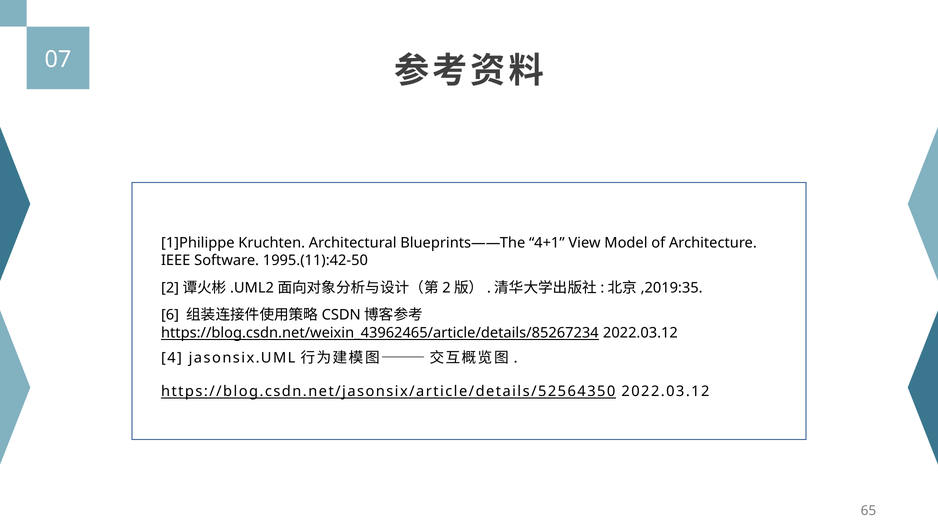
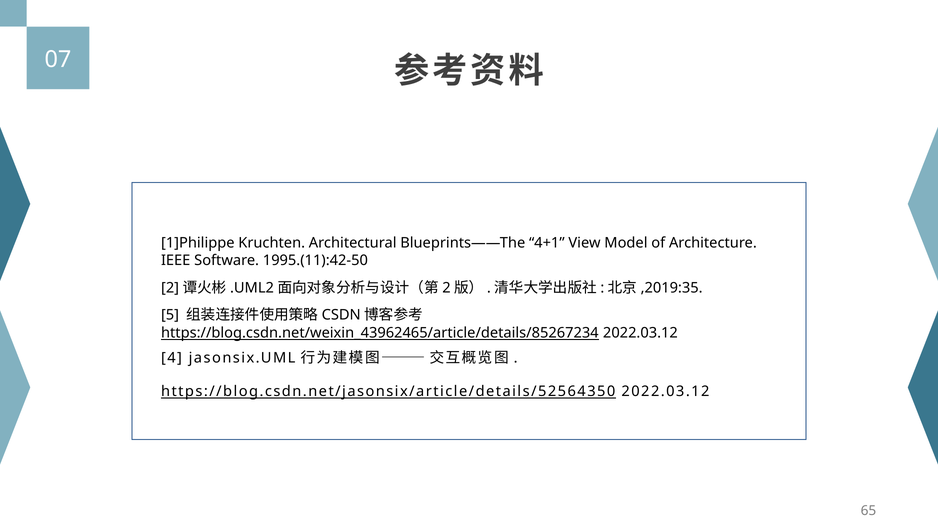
6: 6 -> 5 (170, 316)
